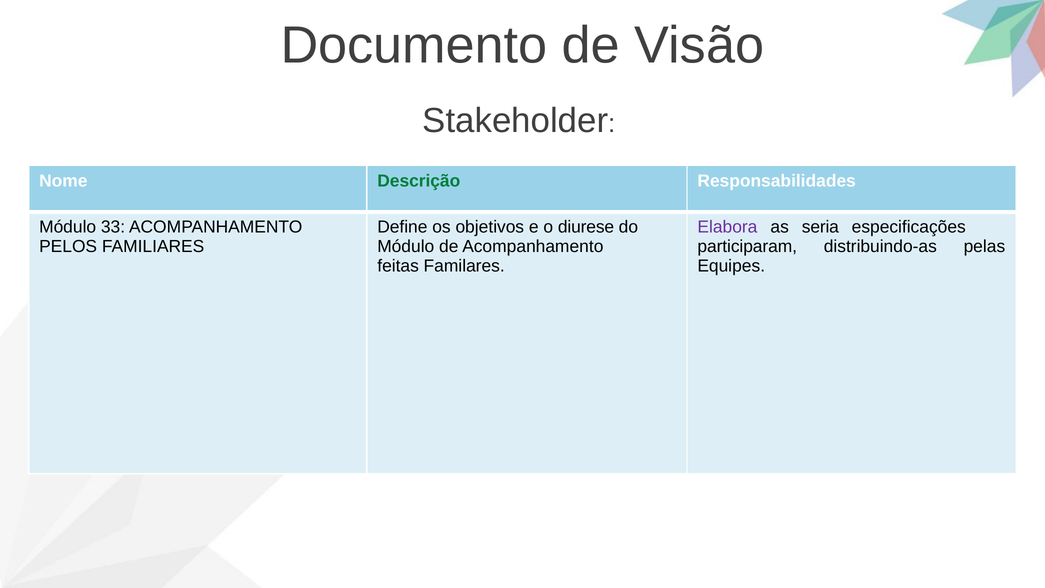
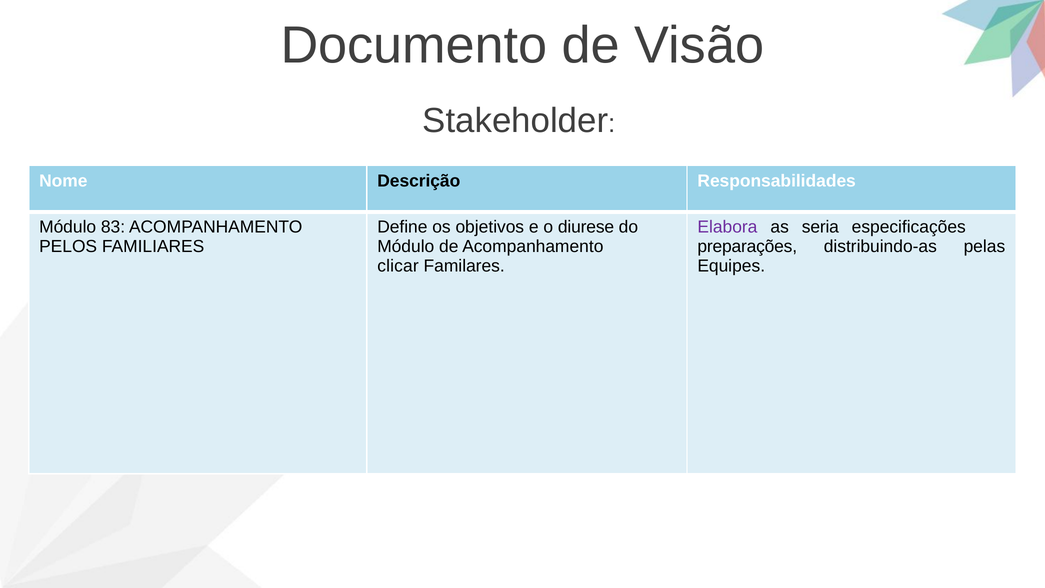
Descrição colour: green -> black (419, 181)
33: 33 -> 83 (113, 227)
participaram: participaram -> preparações (747, 247)
feitas: feitas -> clicar (398, 266)
